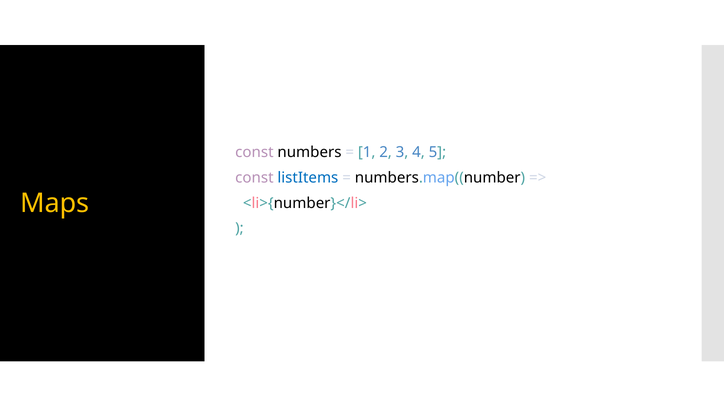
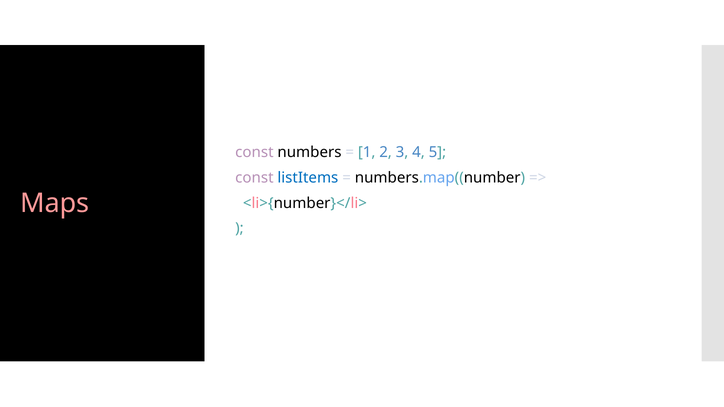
Maps colour: yellow -> pink (55, 203)
